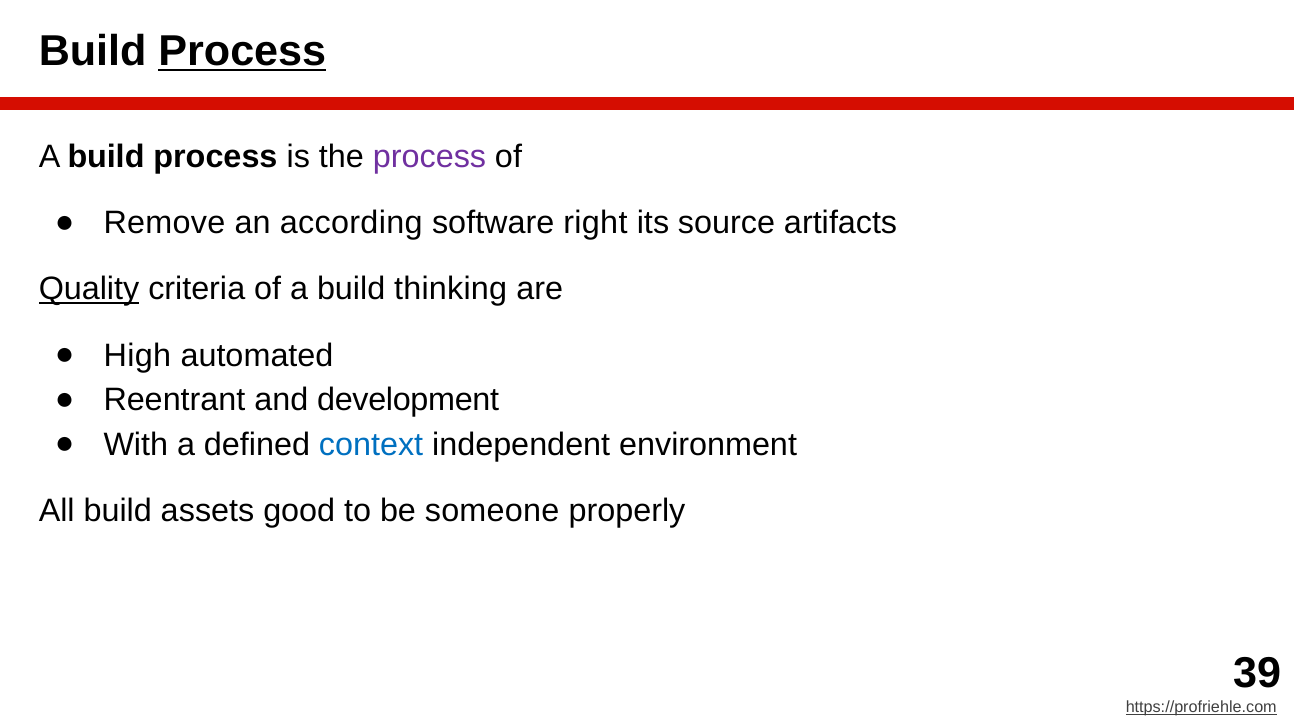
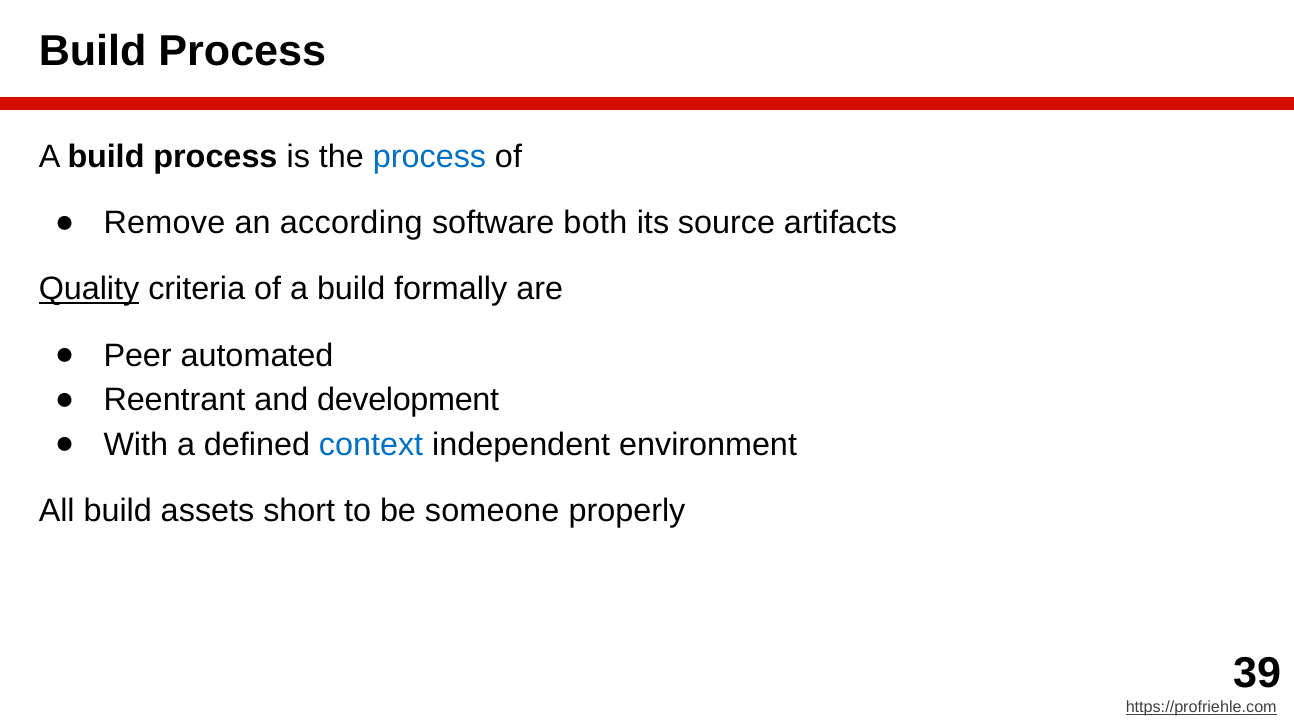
Process underline: present -> none (242, 52)
process colour: purple -> blue (429, 157)
right: right -> both (595, 223)
thinking: thinking -> formally (451, 289)
High: High -> Peer (138, 355)
good: good -> short (299, 511)
